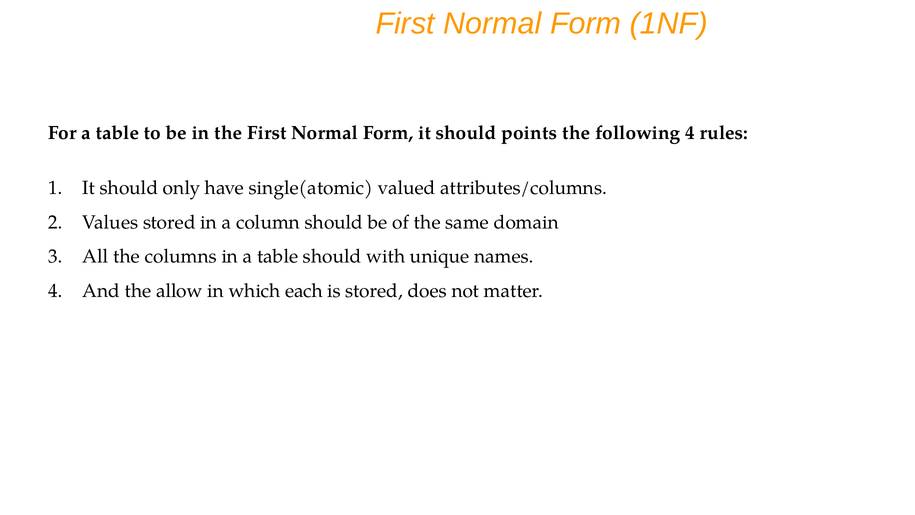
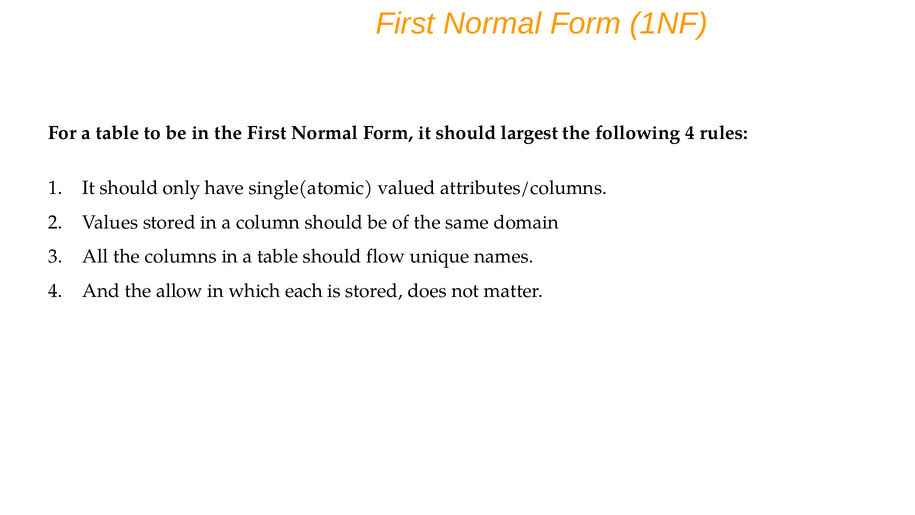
points: points -> largest (529, 133)
with: with -> flow (386, 257)
